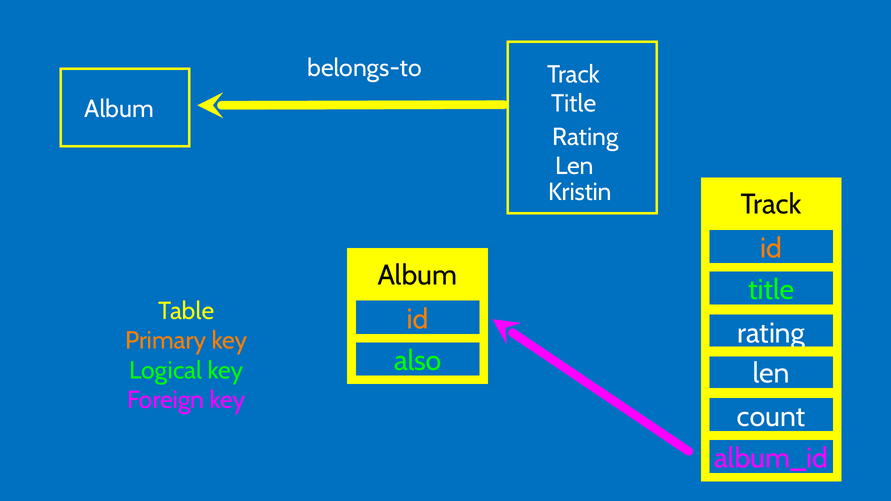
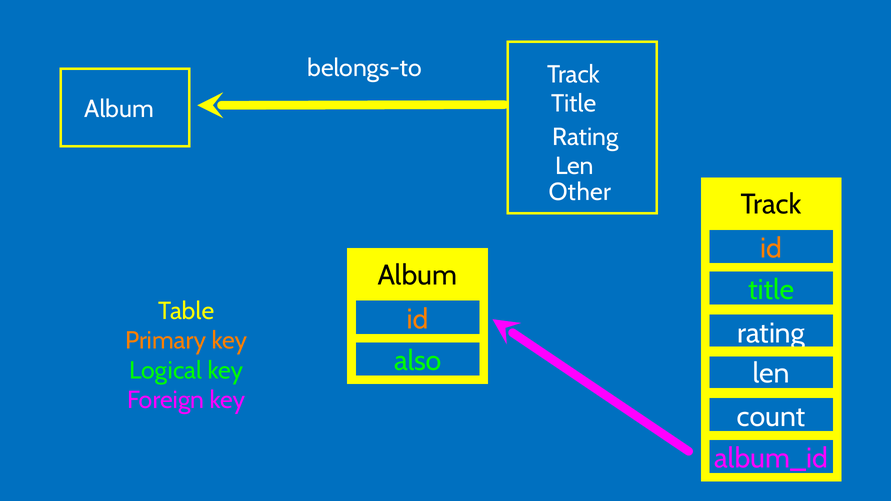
Kristin: Kristin -> Other (580, 192)
